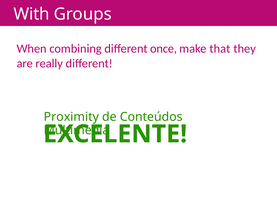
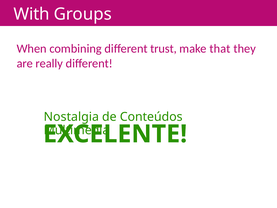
once: once -> trust (164, 49)
Proximity: Proximity -> Nostalgia (71, 117)
